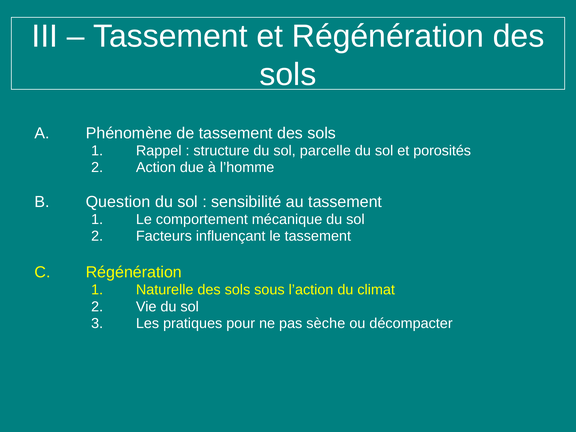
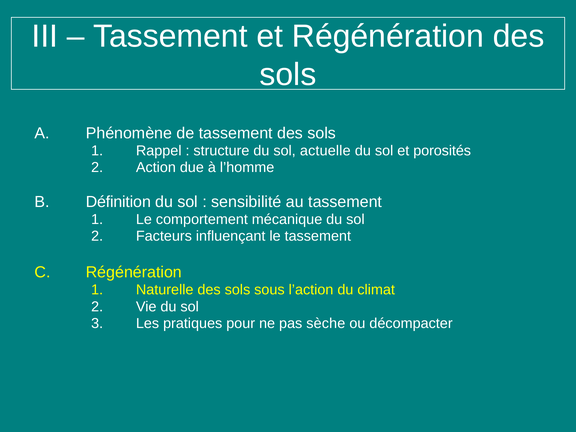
parcelle: parcelle -> actuelle (325, 151)
Question: Question -> Définition (118, 202)
